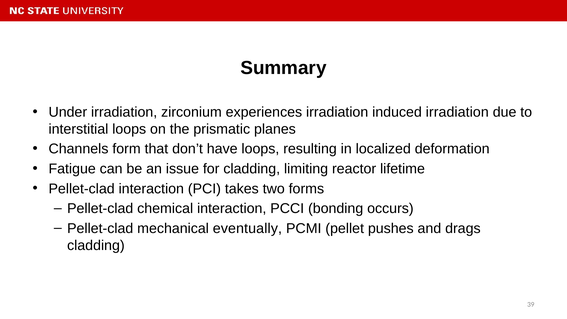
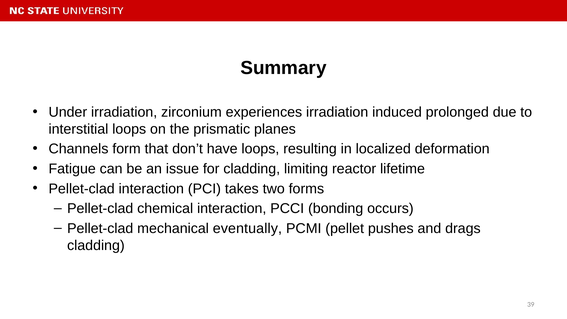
induced irradiation: irradiation -> prolonged (457, 112)
